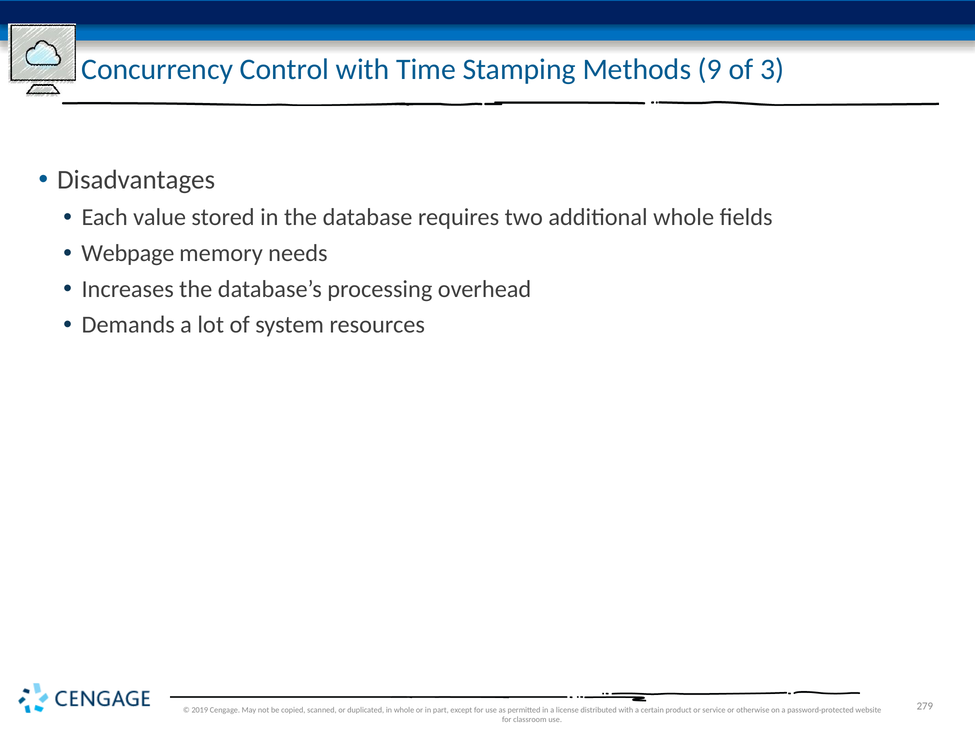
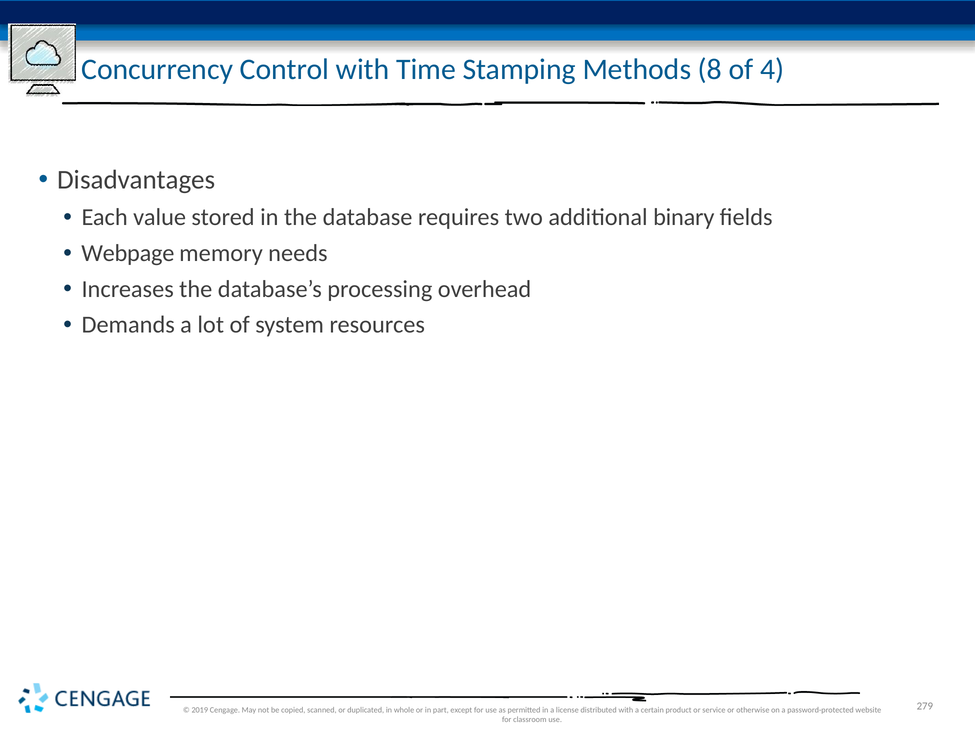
9: 9 -> 8 (710, 70)
3: 3 -> 4 (772, 70)
additional whole: whole -> binary (684, 217)
